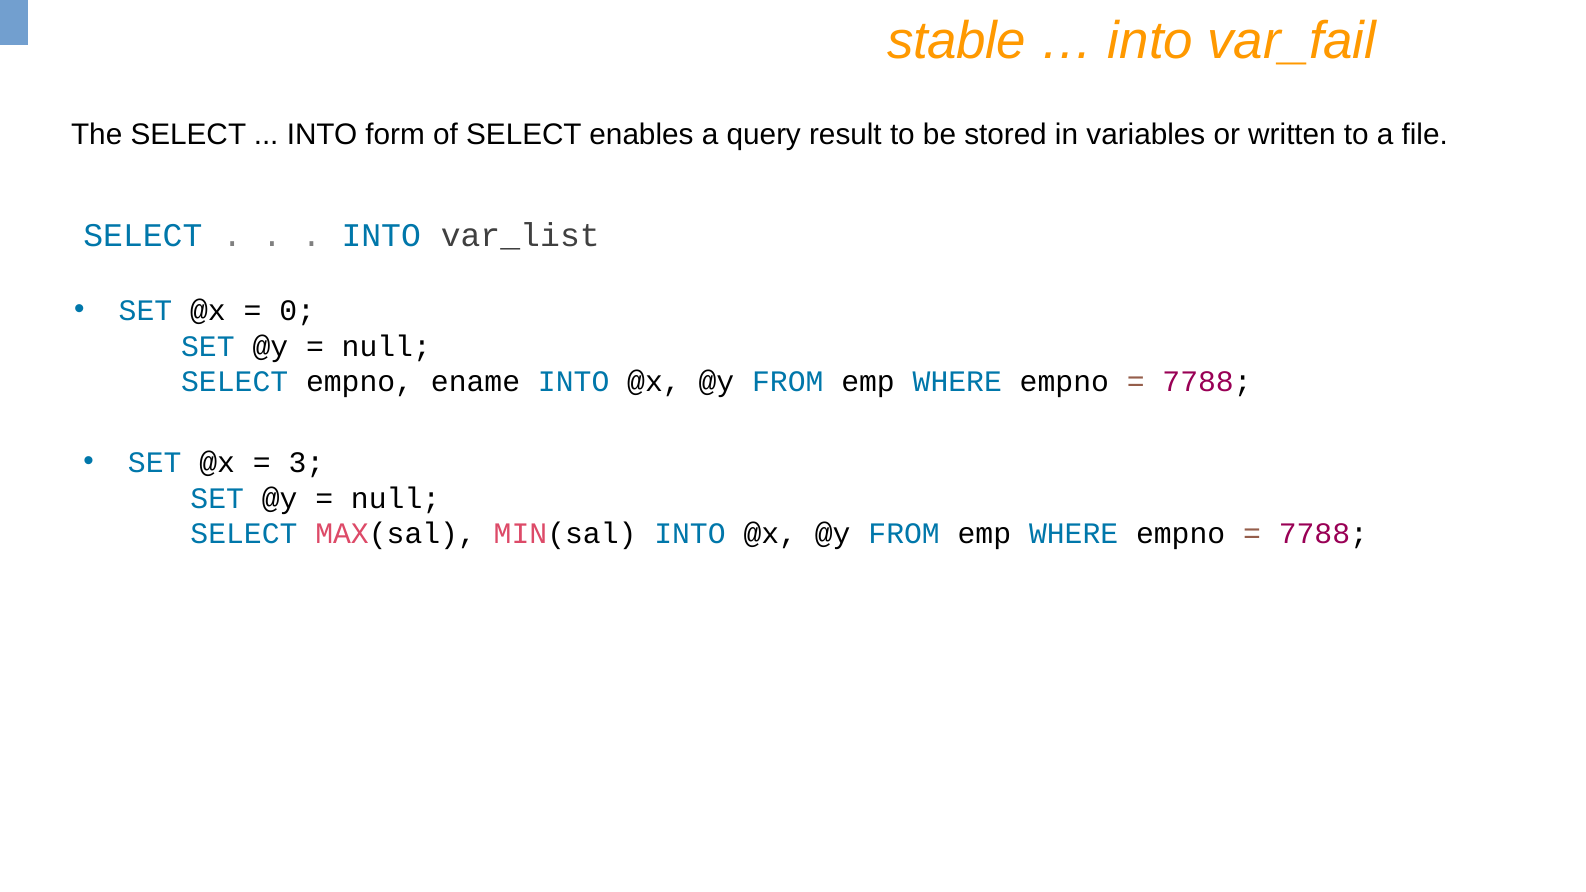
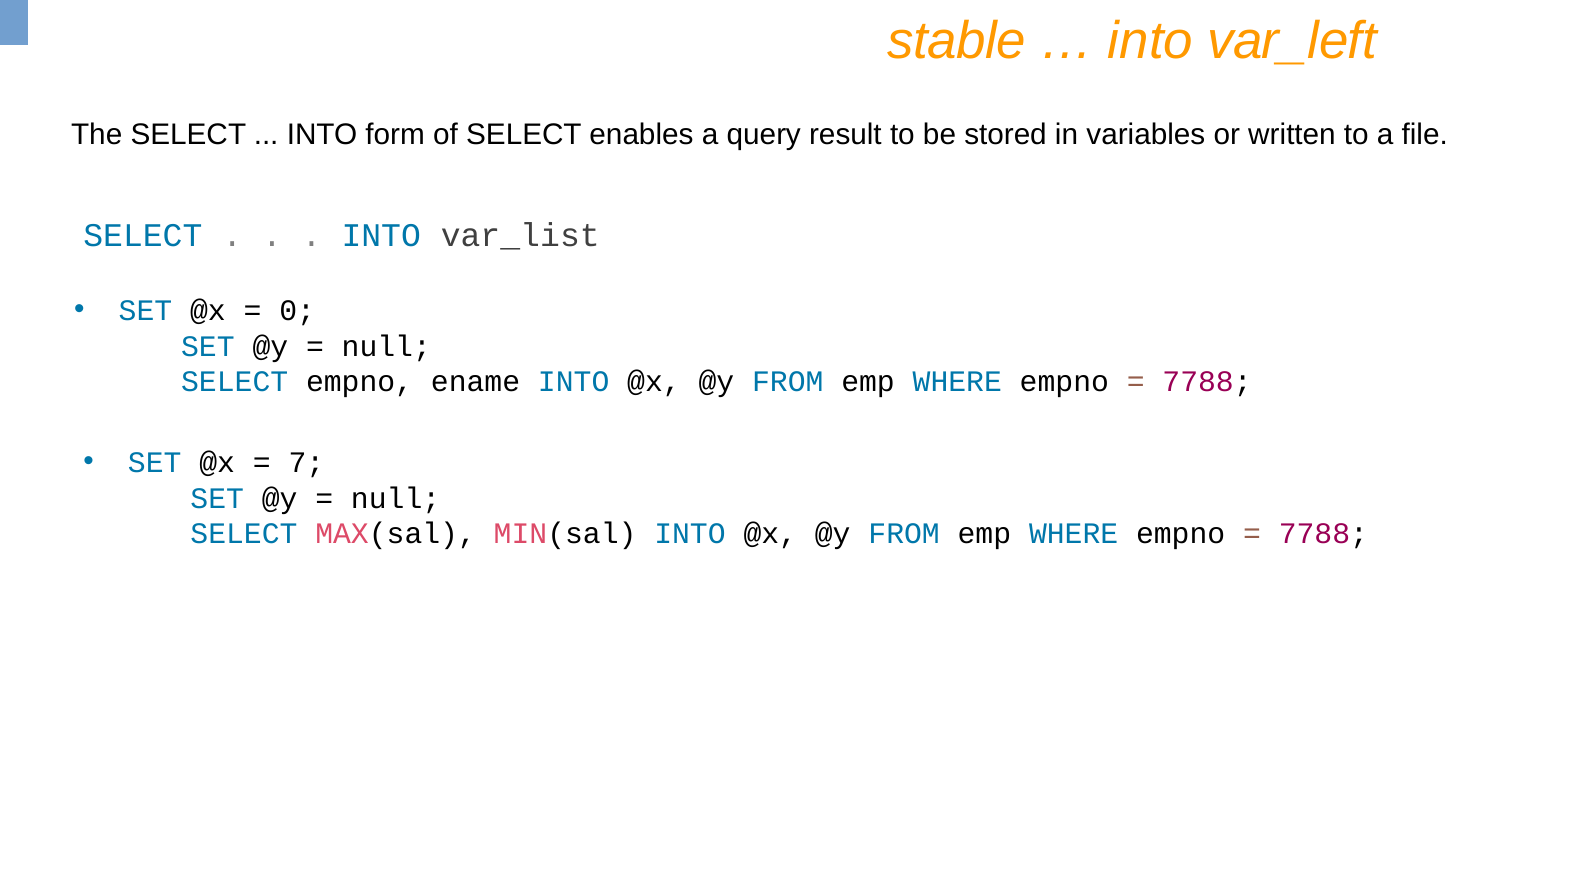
var_fail: var_fail -> var_left (1292, 41)
3: 3 -> 7 (306, 463)
